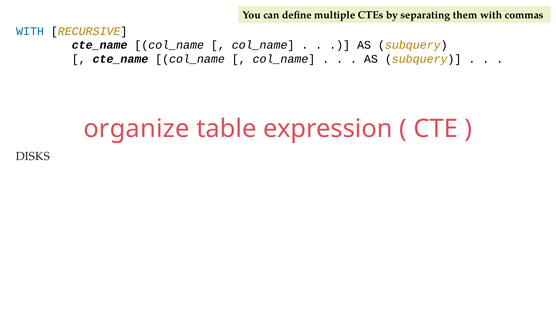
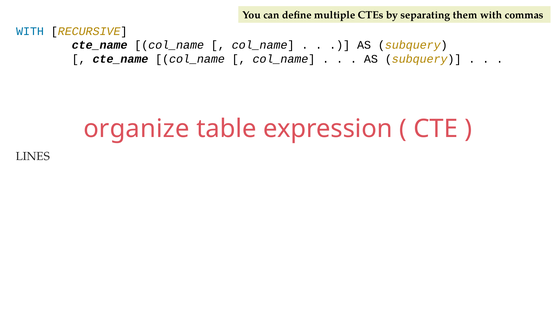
DISKS: DISKS -> LINES (33, 156)
